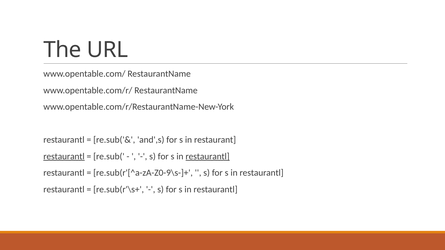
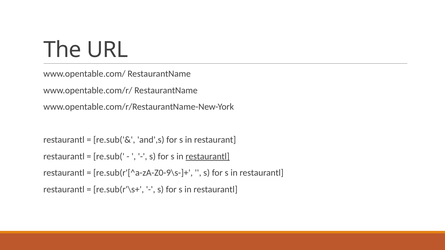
restaurantl underline: present -> none (64, 157)
